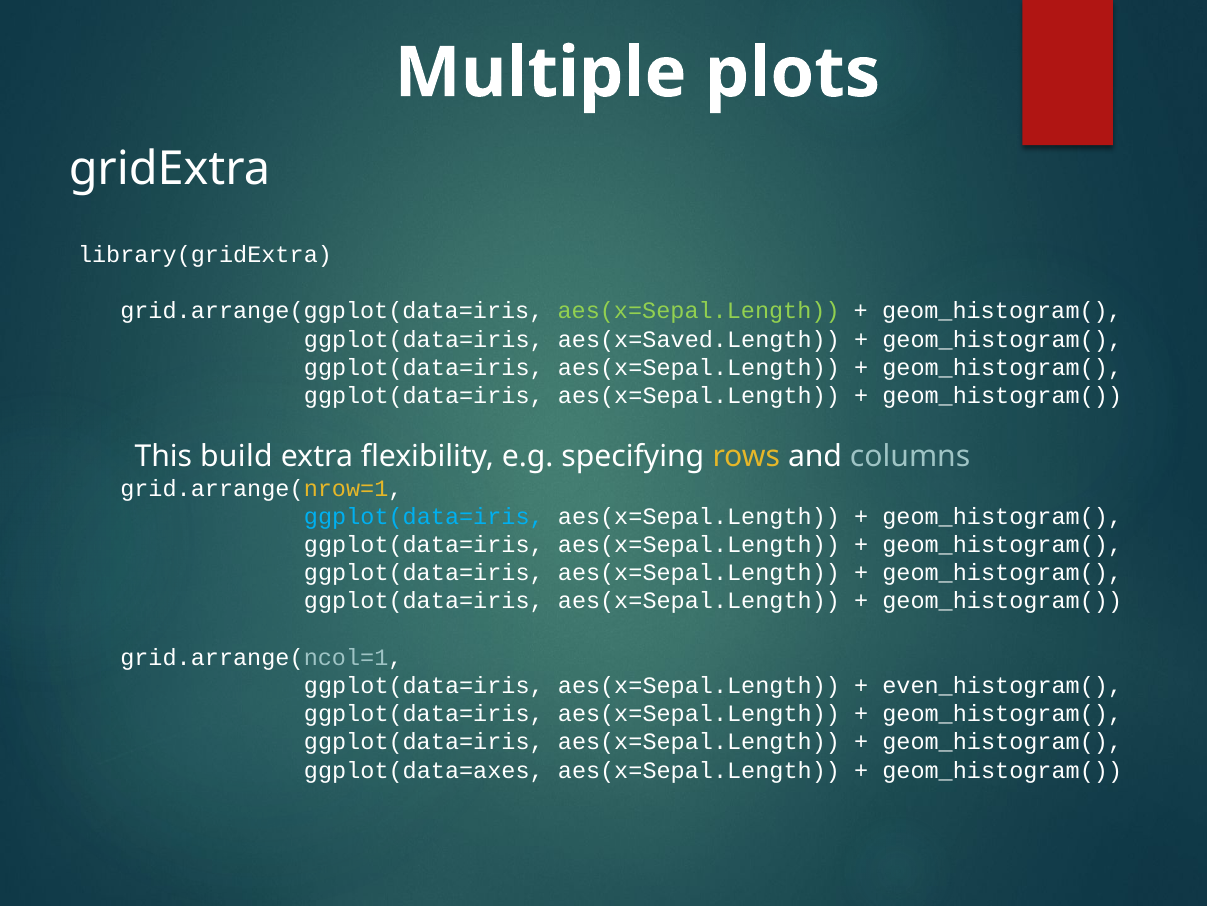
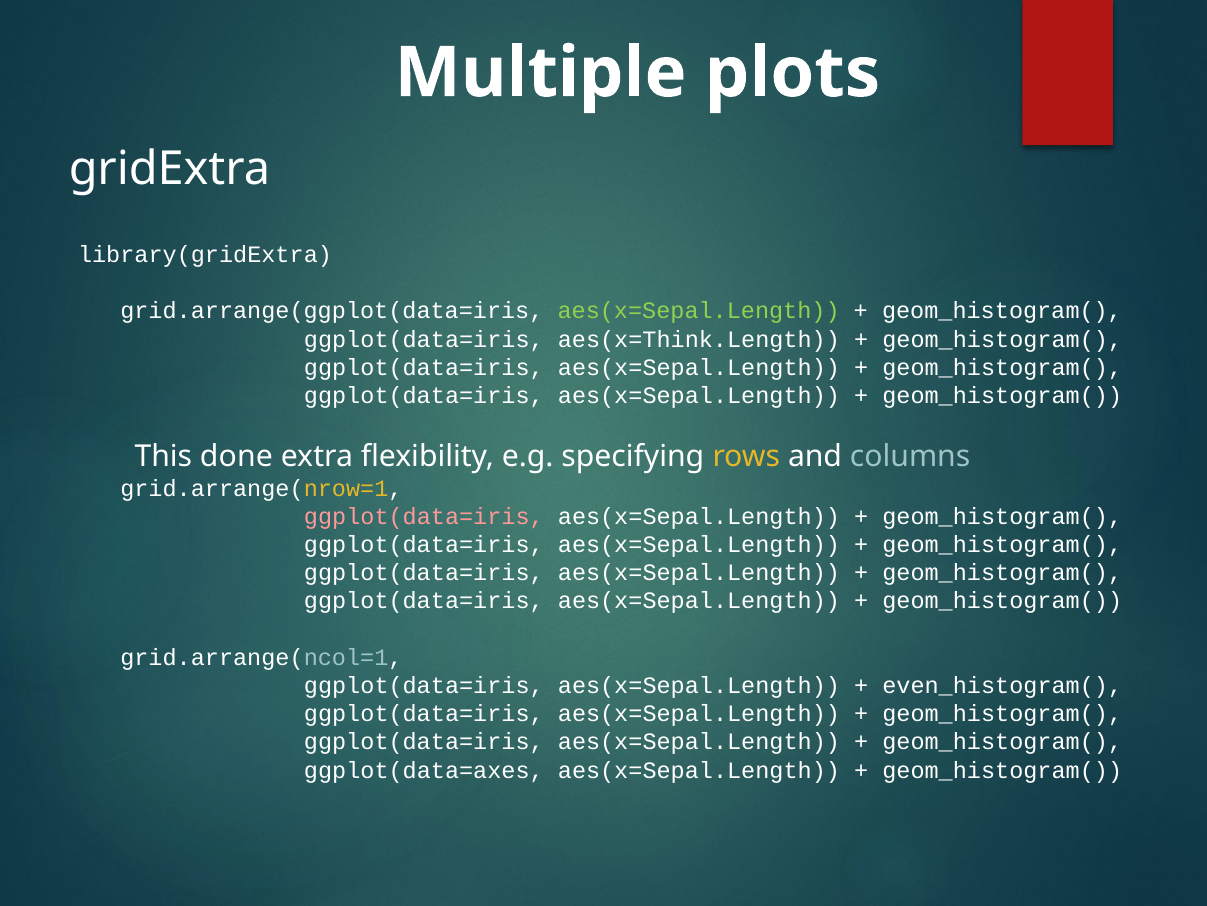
aes(x=Saved.Length: aes(x=Saved.Length -> aes(x=Think.Length (699, 339)
build: build -> done (236, 456)
ggplot(data=iris colour: light blue -> pink (424, 516)
